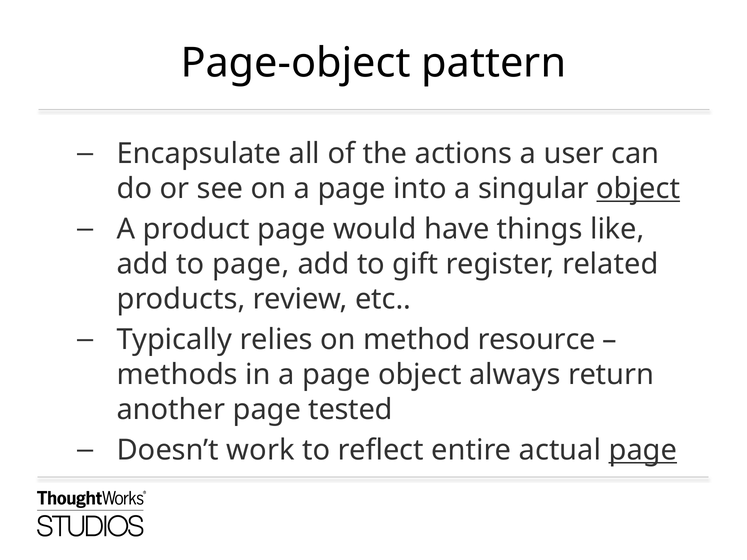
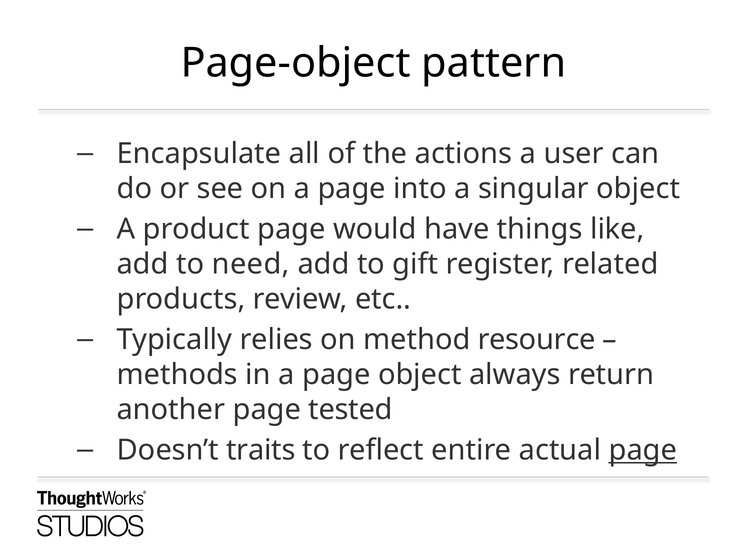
object underline: present -> none (638, 189)
to page: page -> need (251, 264)
work: work -> traits (261, 450)
